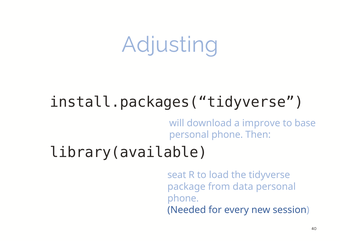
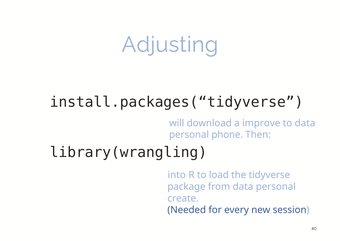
to base: base -> data (305, 123)
library(available: library(available -> library(wrangling (129, 152)
seat: seat -> into (177, 175)
phone: phone -> create (183, 198)
